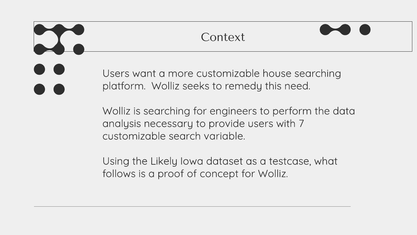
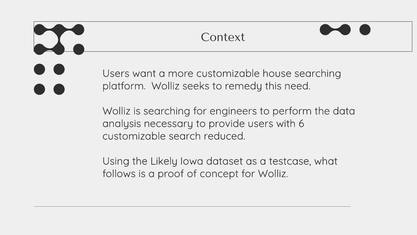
7: 7 -> 6 (301, 123)
variable: variable -> reduced (224, 136)
